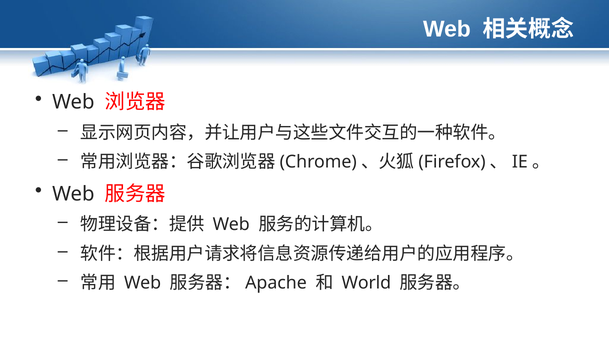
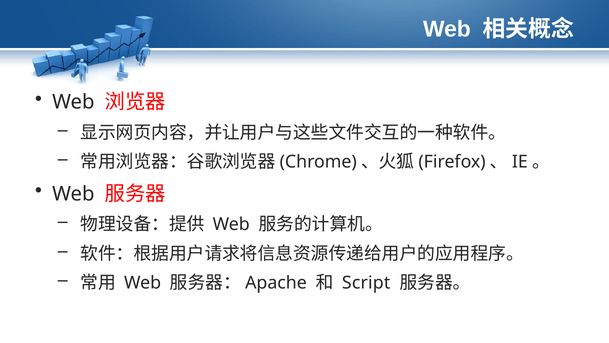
World: World -> Script (366, 282)
